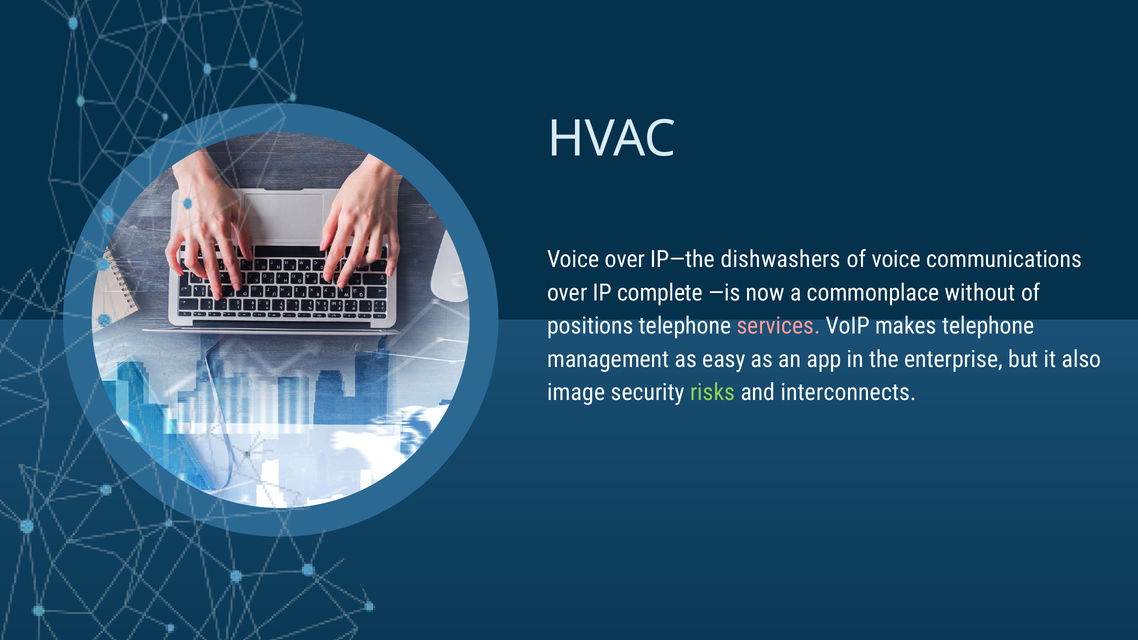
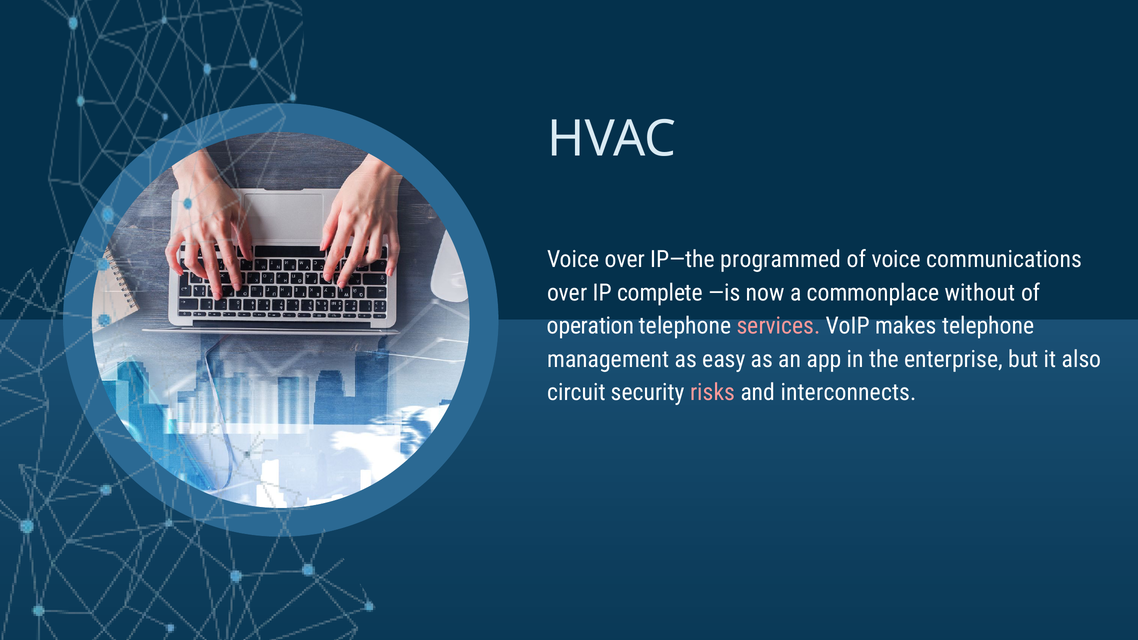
dishwashers: dishwashers -> programmed (781, 260)
positions: positions -> operation (591, 326)
image: image -> circuit (576, 392)
risks colour: light green -> pink (713, 392)
